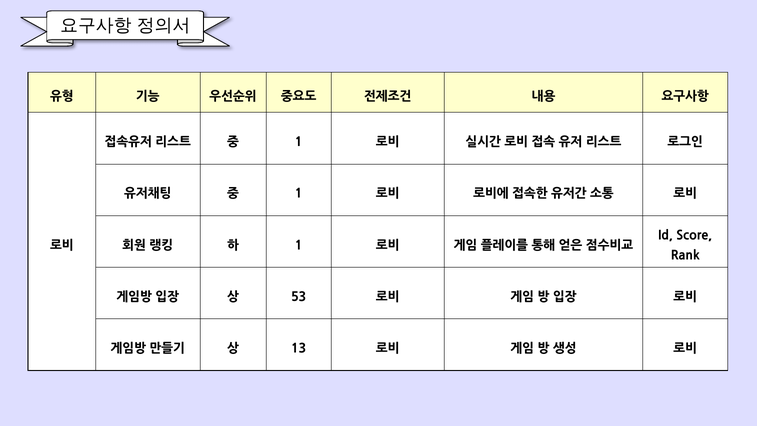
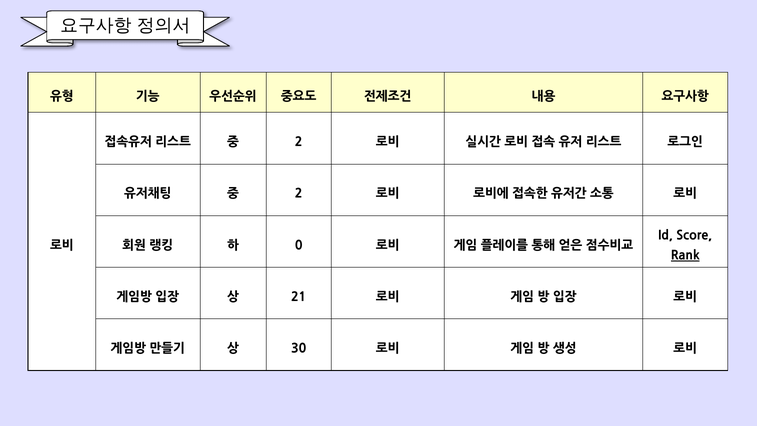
1: 1 -> 2 (299, 142)
1: 1 -> 2 (299, 194)
1: 1 -> 0 (299, 245)
Rank underline: none -> present (685, 255)
53: 53 -> 21 (299, 297)
13: 13 -> 30 (299, 349)
